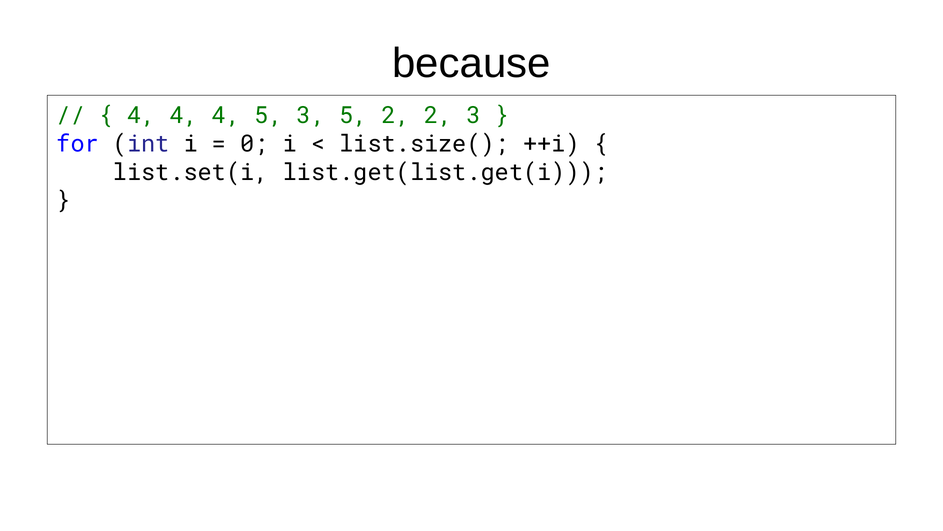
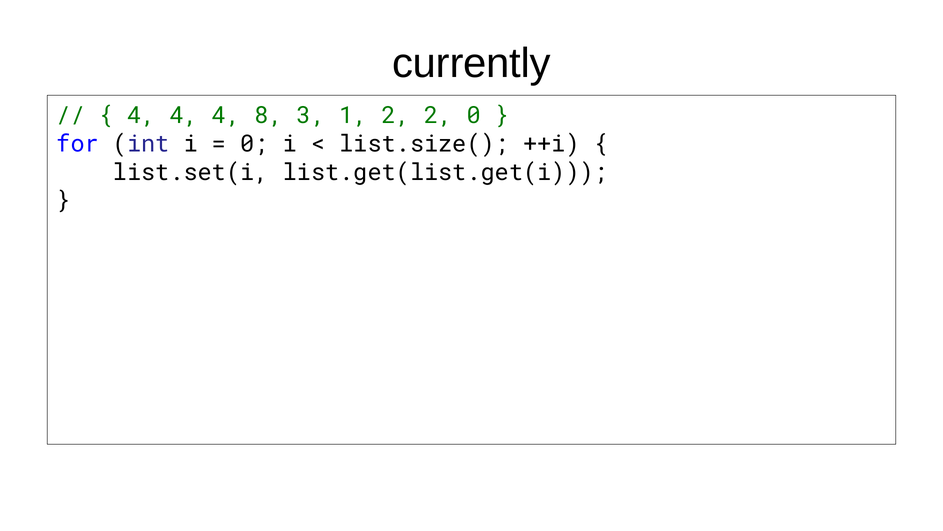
because: because -> currently (472, 64)
4 5: 5 -> 8 (269, 115)
3 5: 5 -> 1 (353, 115)
2 3: 3 -> 0 (474, 115)
